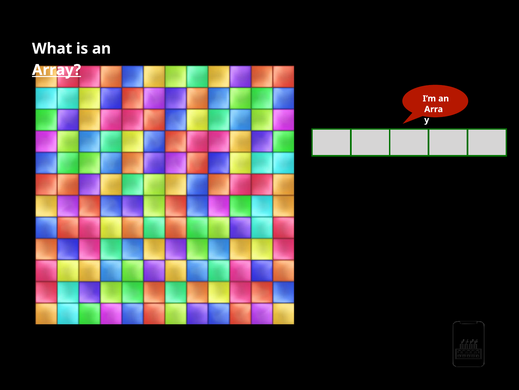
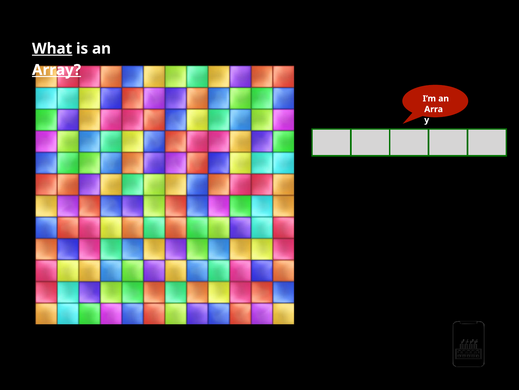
What underline: none -> present (52, 49)
